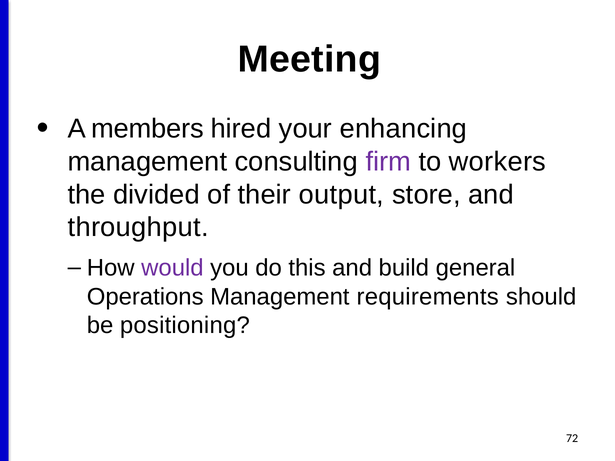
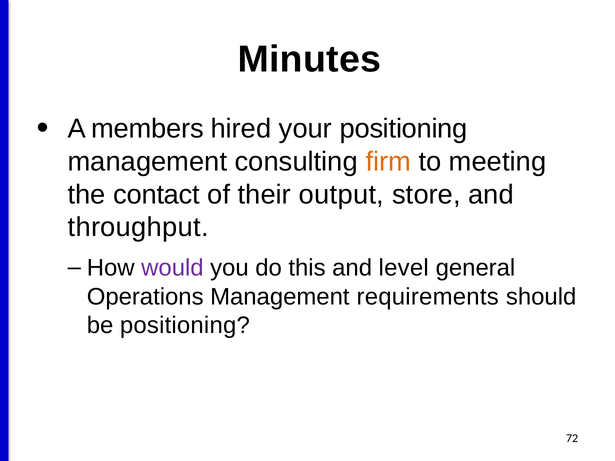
Meeting: Meeting -> Minutes (309, 60)
your enhancing: enhancing -> positioning (404, 129)
firm colour: purple -> orange (388, 162)
workers: workers -> meeting (498, 162)
divided: divided -> contact (157, 195)
build: build -> level (404, 268)
